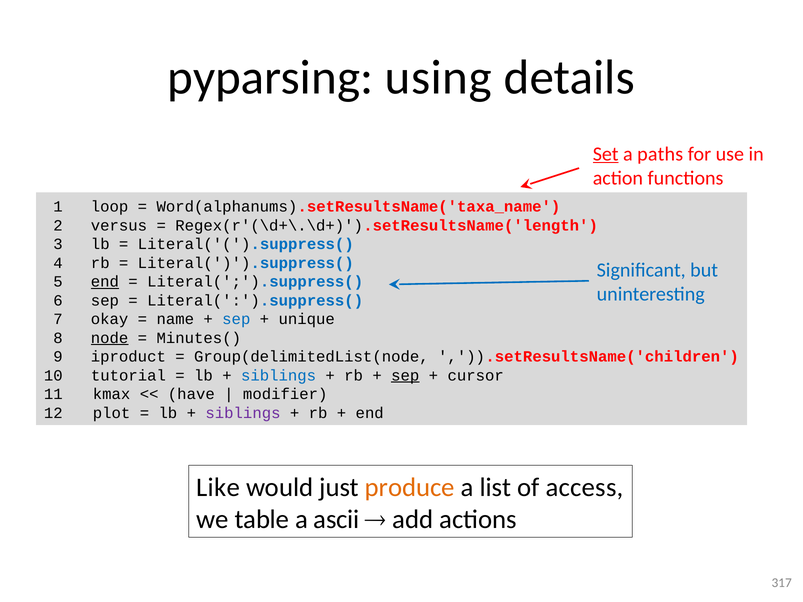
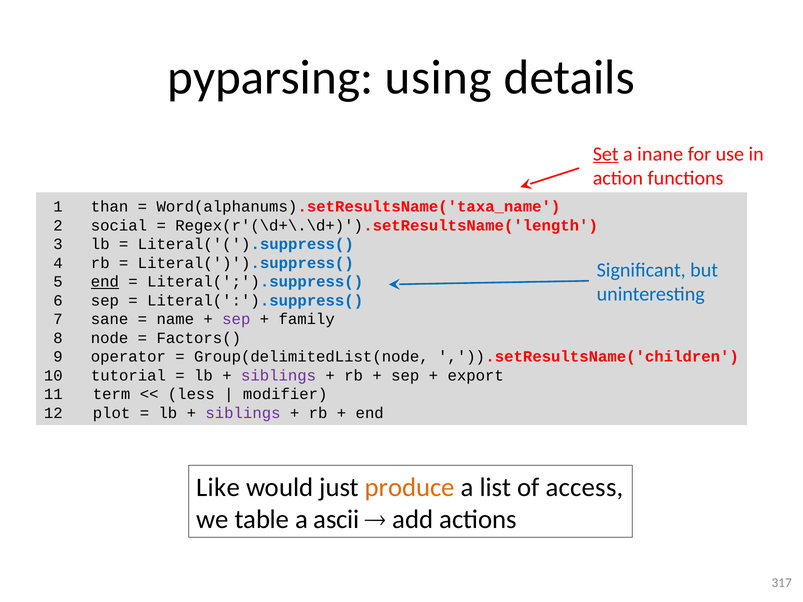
paths: paths -> inane (660, 154)
loop: loop -> than (110, 207)
versus: versus -> social (119, 226)
okay: okay -> sane (110, 319)
sep colour: blue -> purple (236, 319)
unique: unique -> family (307, 319)
node underline: present -> none (110, 338)
Minutes(: Minutes( -> Factors( (199, 338)
iproduct: iproduct -> operator (128, 357)
siblings colour: blue -> purple (279, 376)
sep underline: present -> none (405, 376)
cursor: cursor -> export (476, 376)
kmax: kmax -> term (112, 394)
have: have -> less (191, 394)
